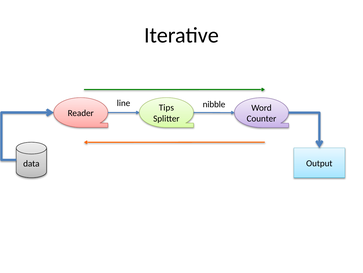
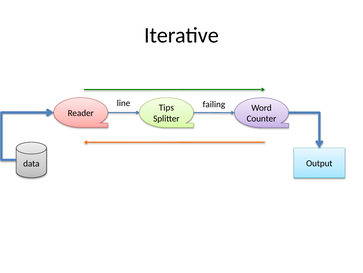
nibble: nibble -> failing (214, 104)
